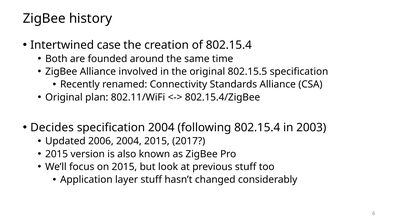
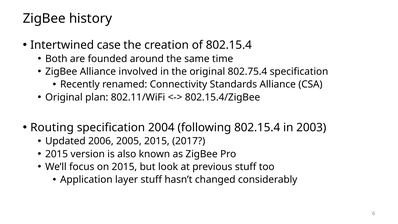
802.15.5: 802.15.5 -> 802.75.4 (247, 72)
Decides: Decides -> Routing (52, 127)
2006 2004: 2004 -> 2005 (129, 141)
